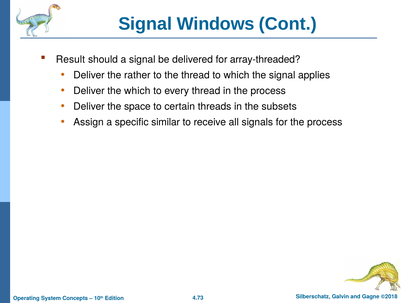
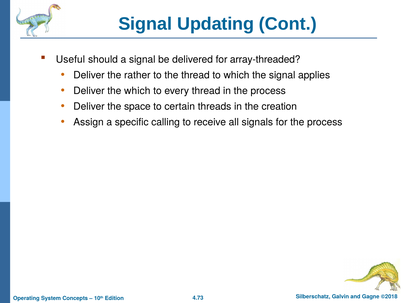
Windows: Windows -> Updating (216, 24)
Result: Result -> Useful (70, 59)
subsets: subsets -> creation (279, 106)
similar: similar -> calling (166, 122)
